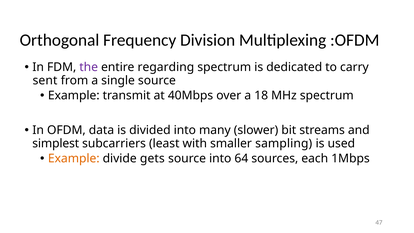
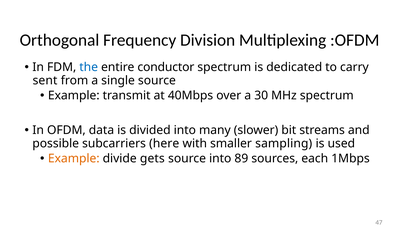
the colour: purple -> blue (89, 67)
regarding: regarding -> conductor (166, 67)
18: 18 -> 30 (261, 96)
simplest: simplest -> possible (56, 143)
least: least -> here (164, 143)
64: 64 -> 89 (241, 158)
